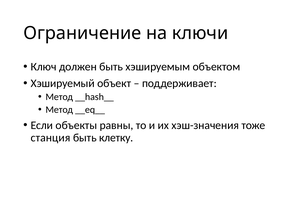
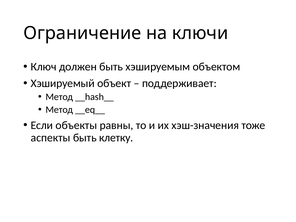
станция: станция -> аспекты (51, 138)
